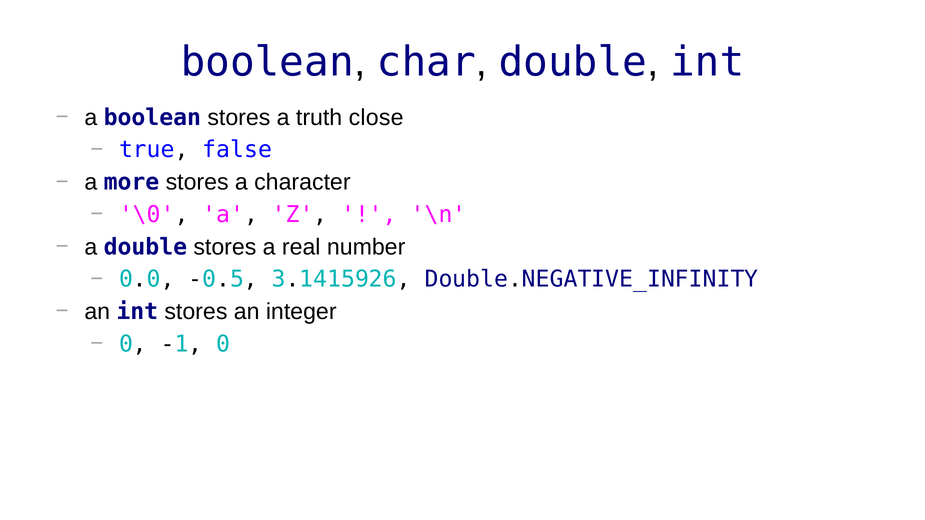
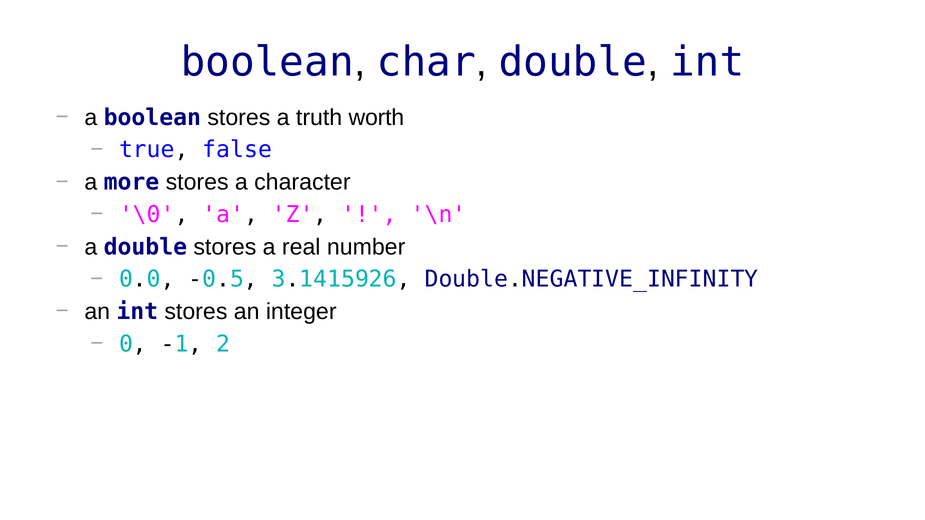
close: close -> worth (376, 118)
-1 0: 0 -> 2 (223, 344)
